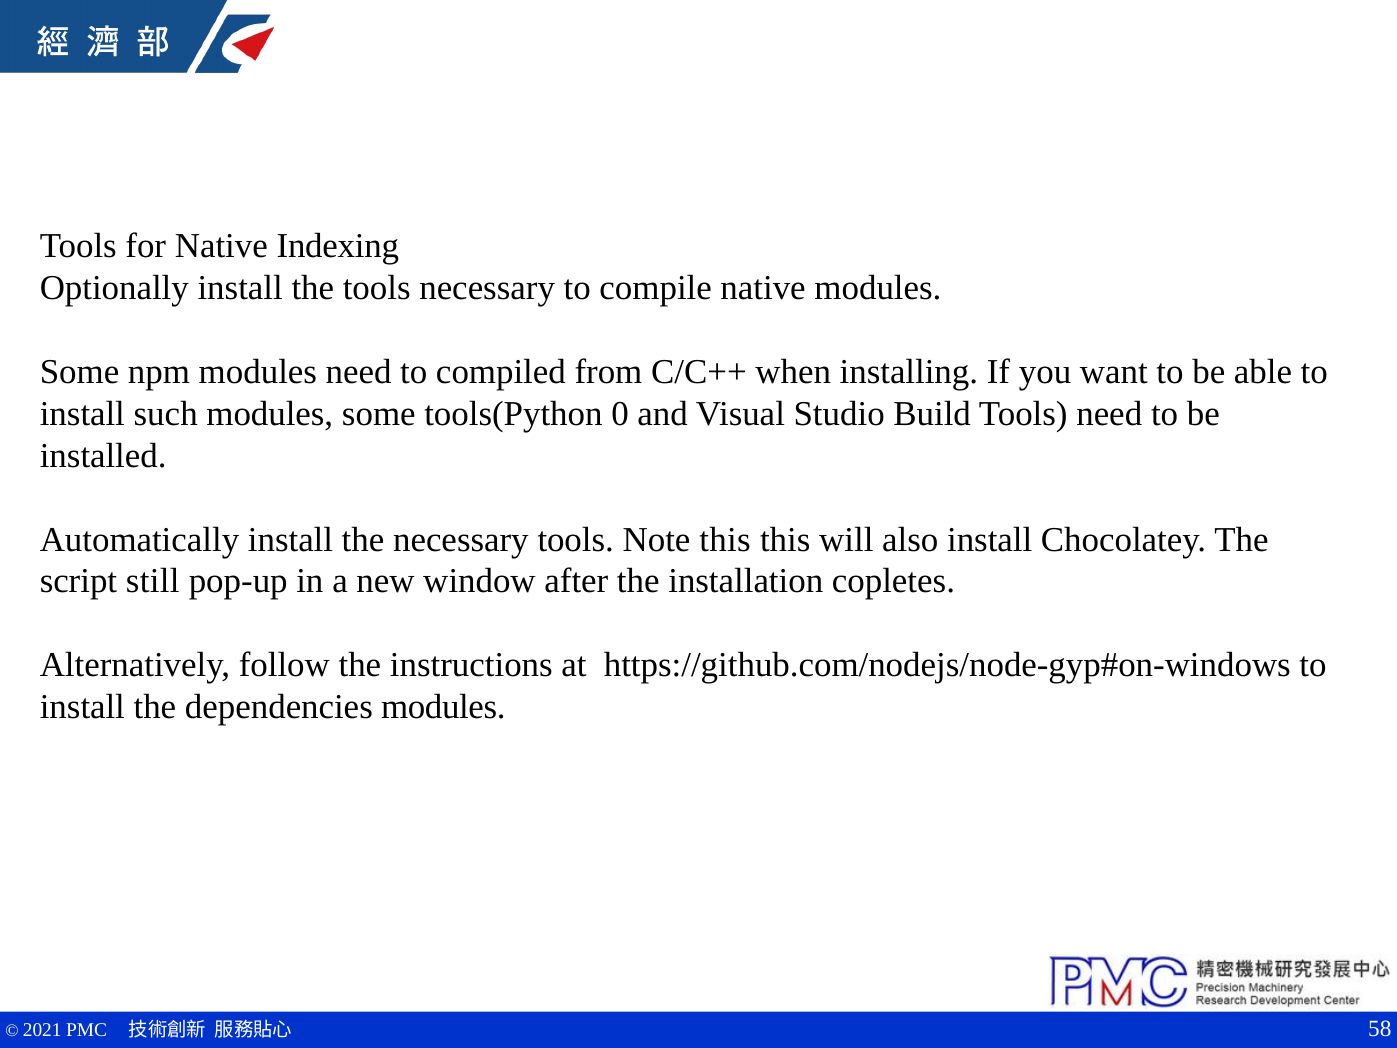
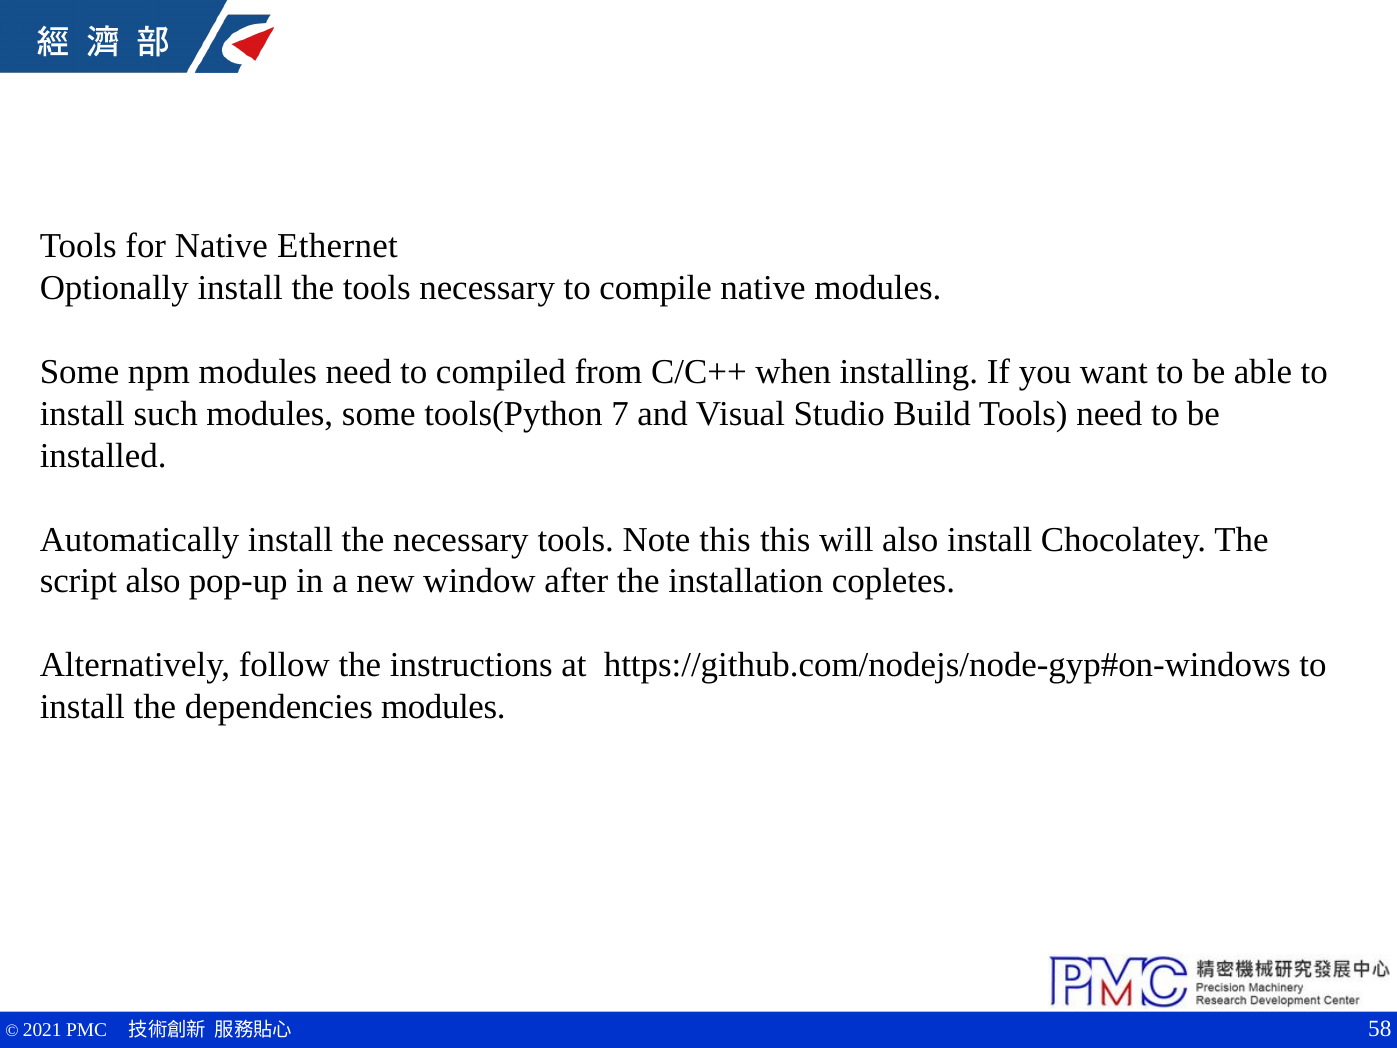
Indexing: Indexing -> Ethernet (338, 246)
0: 0 -> 7 (620, 414)
script still: still -> also (153, 581)
